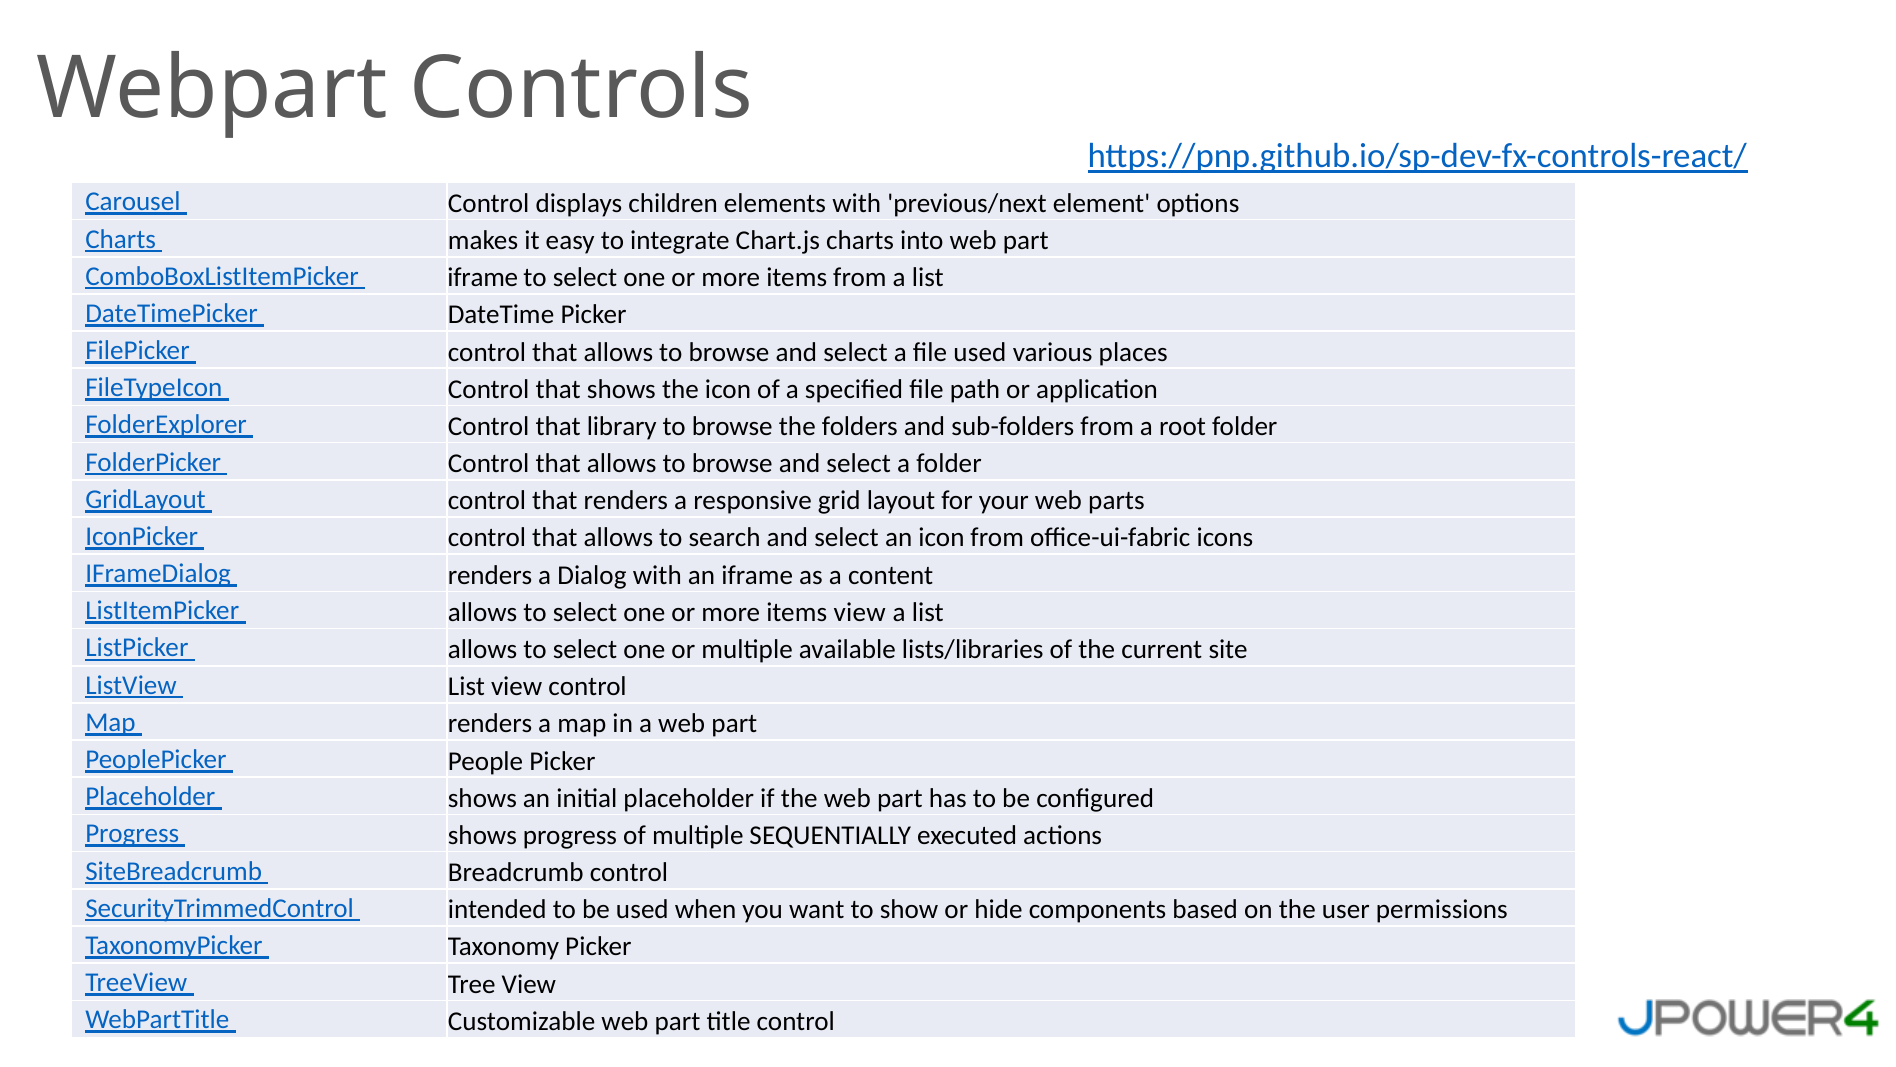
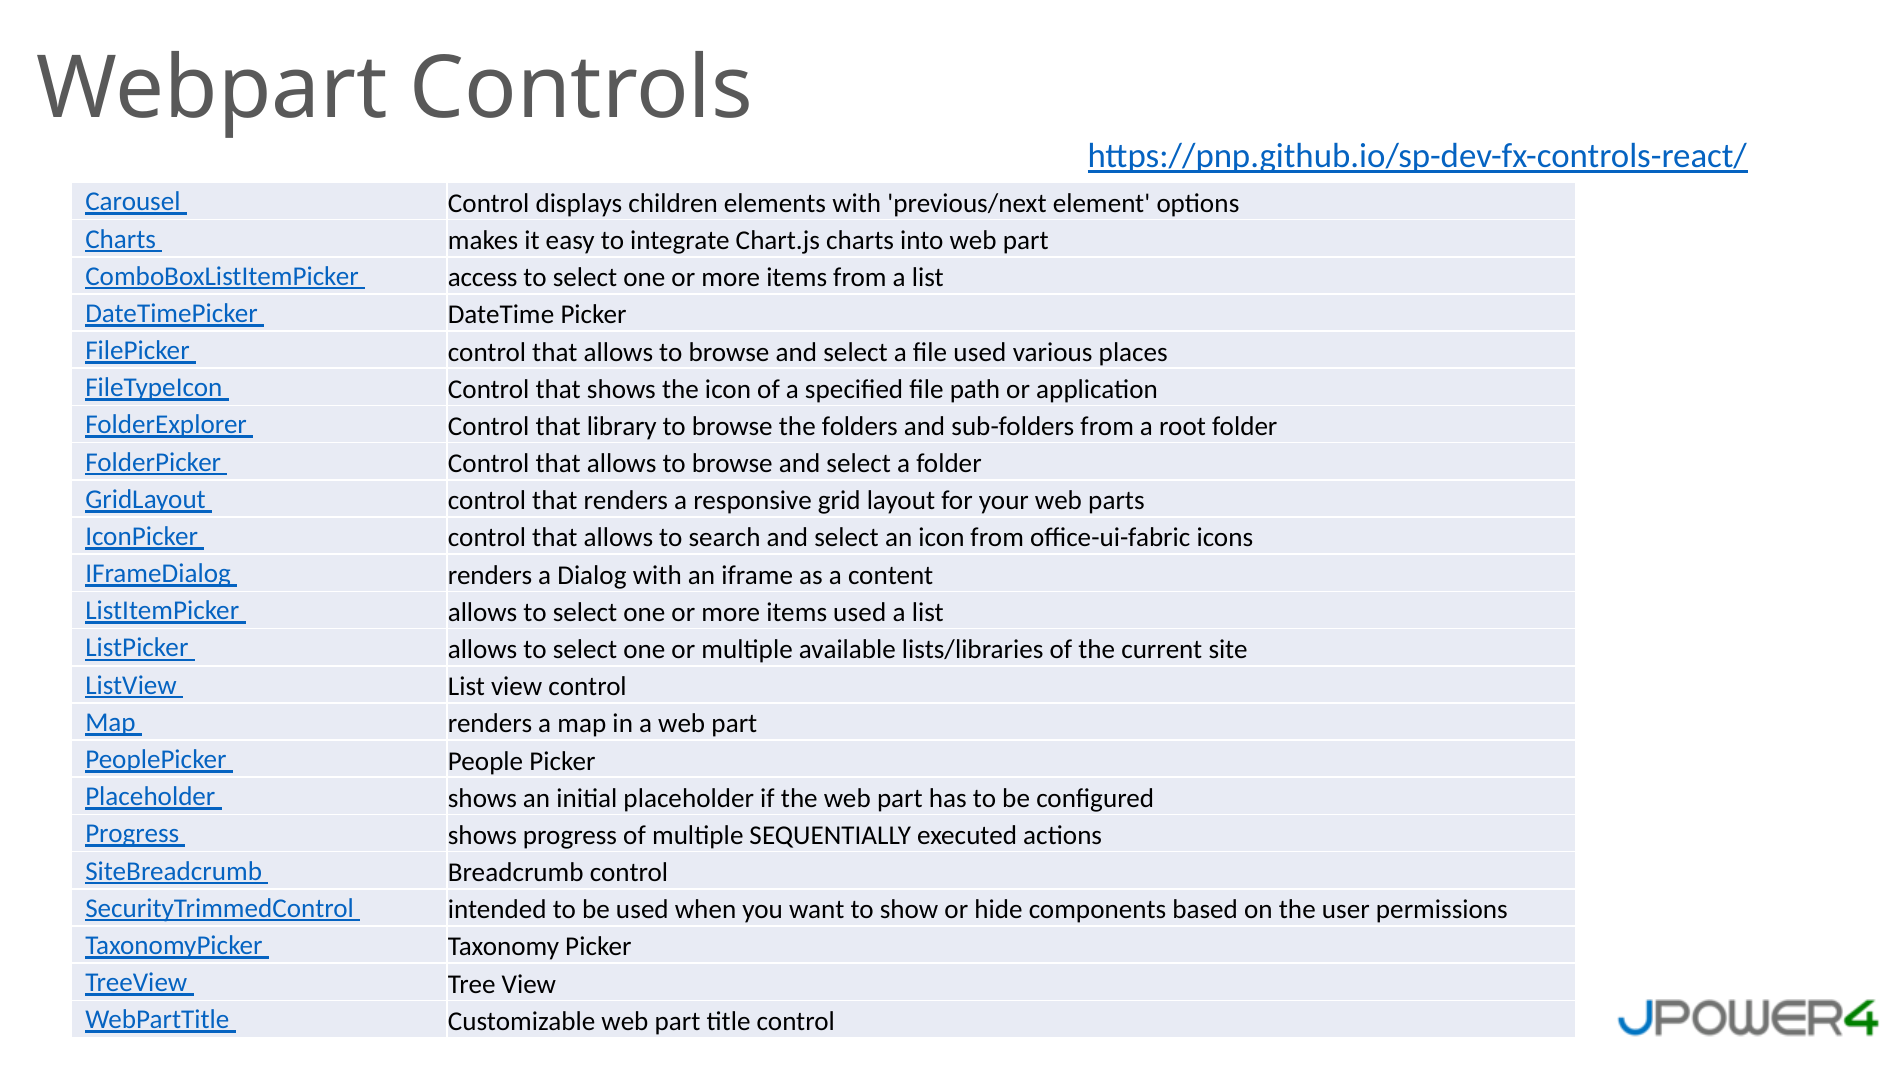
ComboBoxListItemPicker iframe: iframe -> access (483, 278)
items view: view -> used (860, 612)
